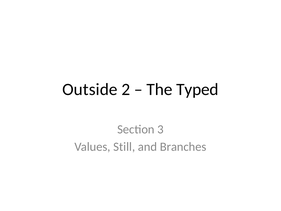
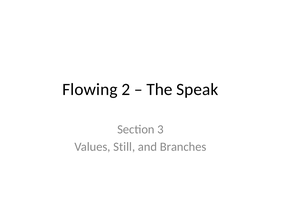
Outside: Outside -> Flowing (90, 89)
Typed: Typed -> Speak (197, 89)
